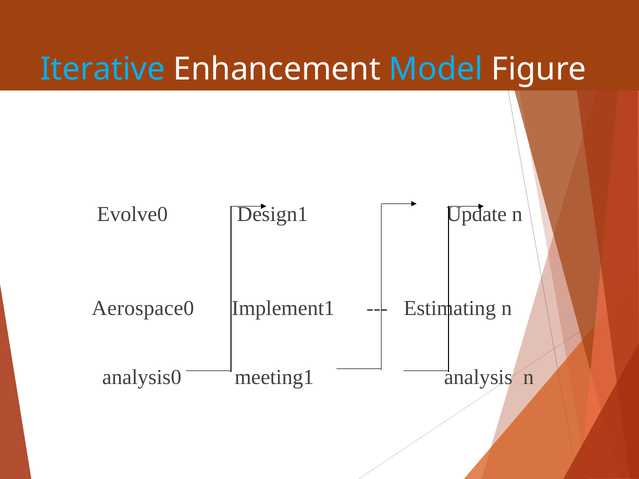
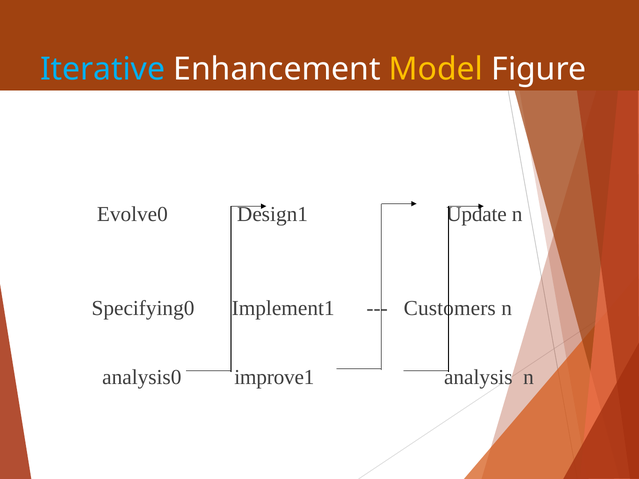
Model colour: light blue -> yellow (436, 69)
Aerospace0: Aerospace0 -> Specifying0 (143, 309)
Estimating: Estimating -> Customers (450, 309)
meeting1: meeting1 -> improve1 (274, 377)
